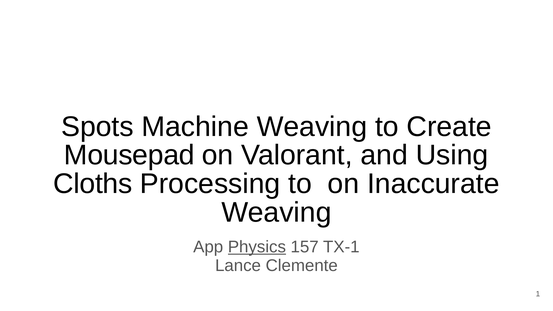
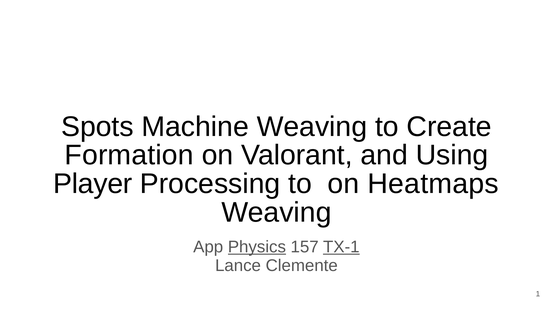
Mousepad: Mousepad -> Formation (129, 155)
Cloths: Cloths -> Player (93, 184)
Inaccurate: Inaccurate -> Heatmaps (433, 184)
TX-1 underline: none -> present (341, 247)
